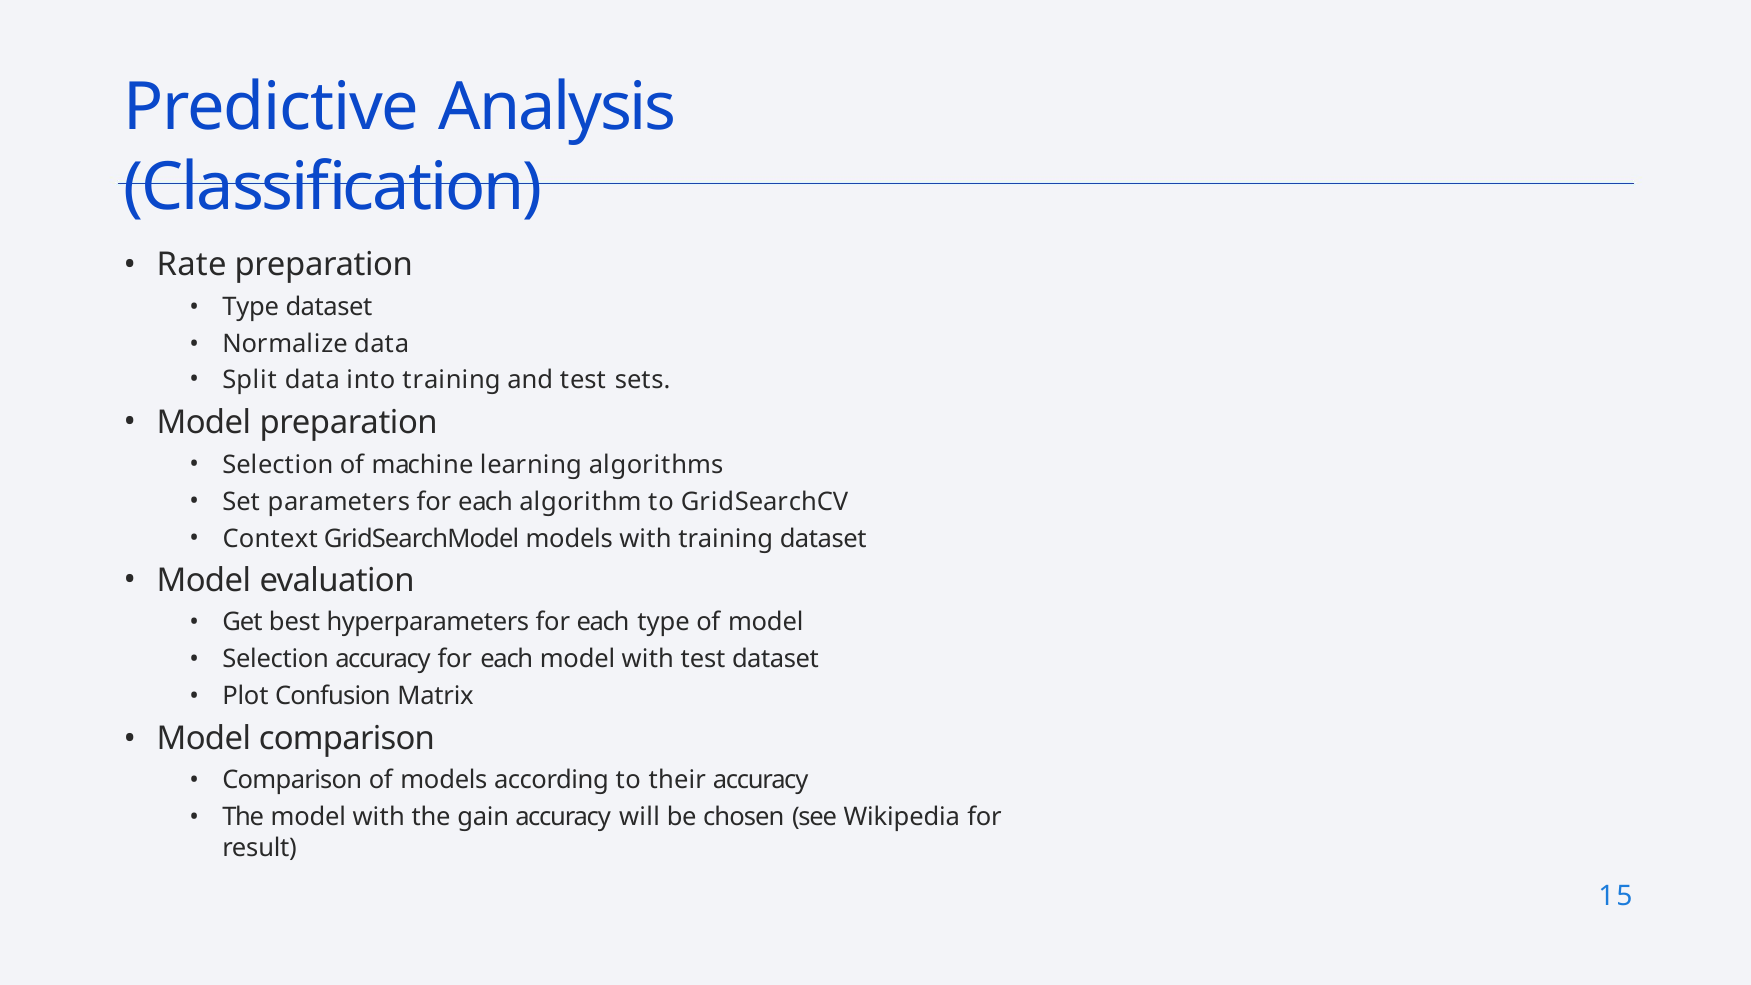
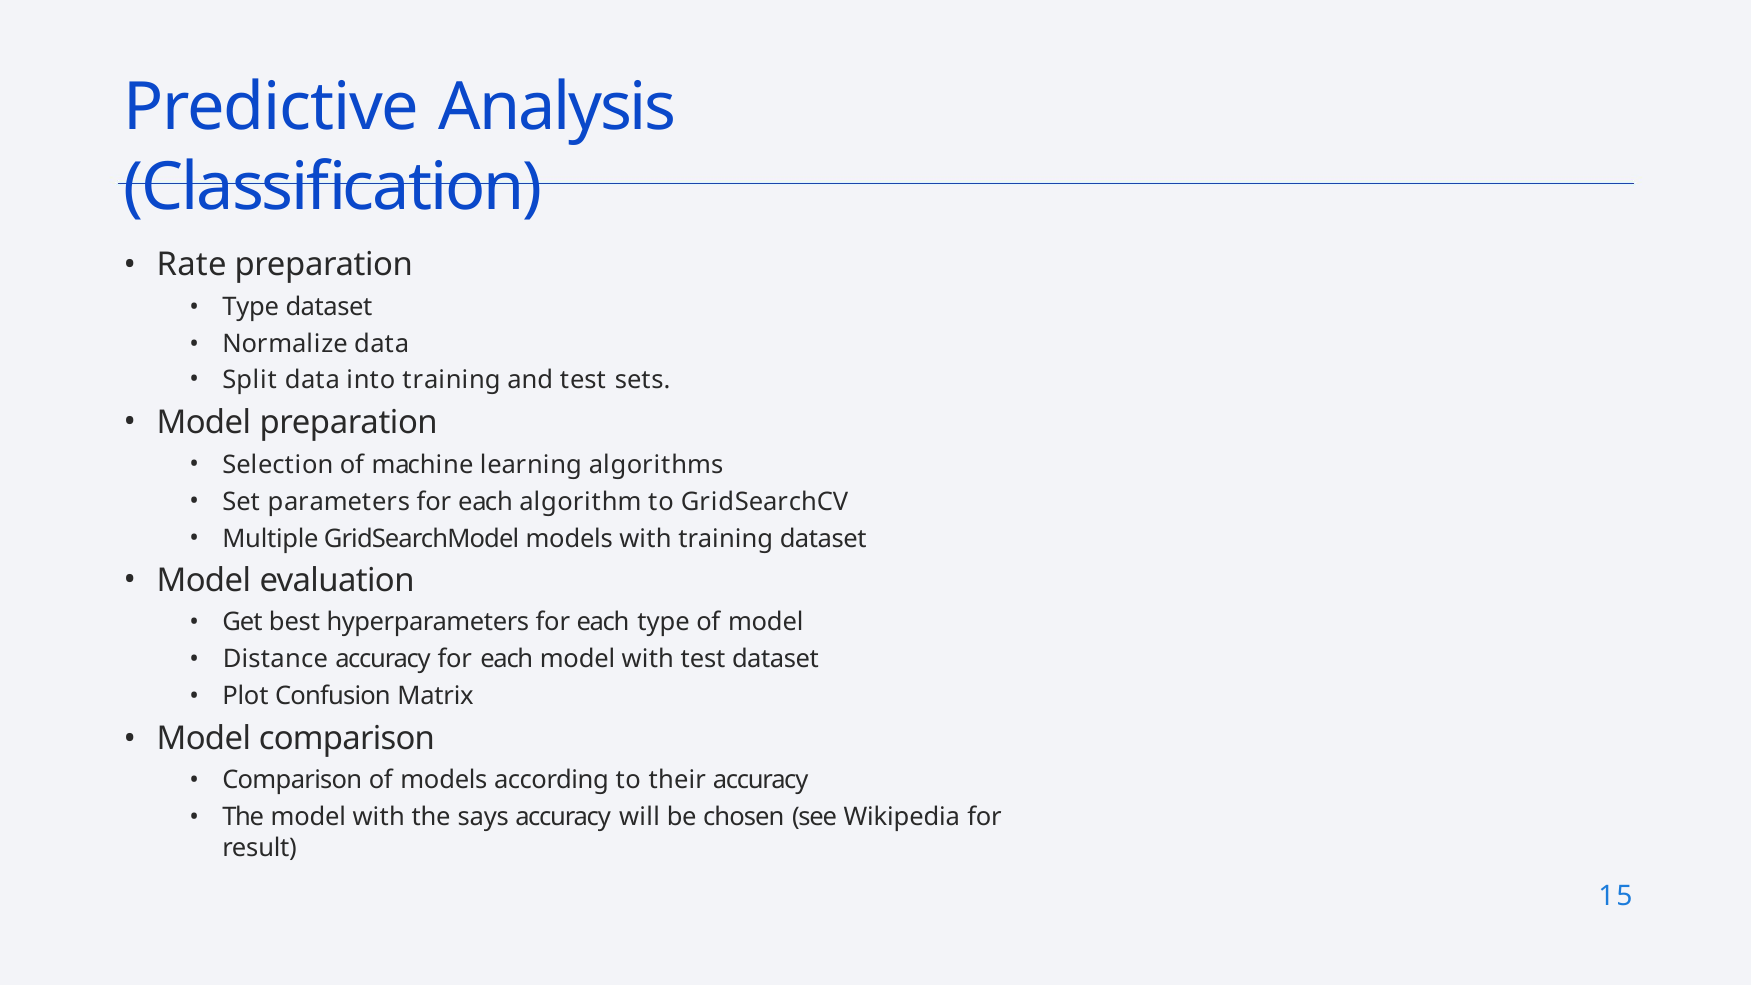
Context: Context -> Multiple (270, 539)
Selection: Selection -> Distance (275, 659)
gain: gain -> says (483, 817)
